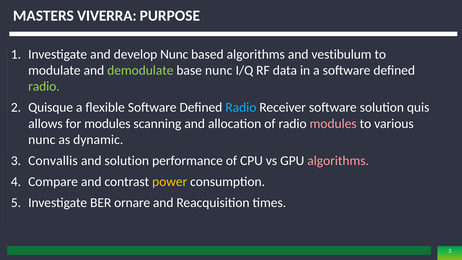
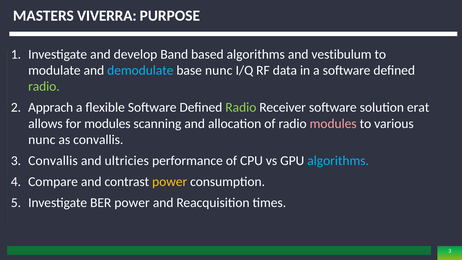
develop Nunc: Nunc -> Band (174, 54)
demodulate colour: light green -> light blue (140, 70)
Quisque: Quisque -> Apprach (51, 107)
Radio colour: light blue -> light green (241, 107)
quis: quis -> erat (418, 107)
as dynamic: dynamic -> convallis (98, 140)
and solution: solution -> ultricies (127, 161)
algorithms colour: pink -> light blue (338, 161)
BER ornare: ornare -> power (132, 203)
